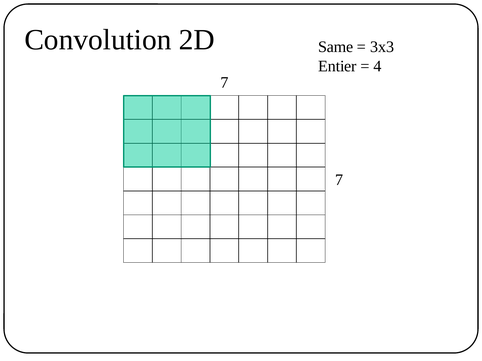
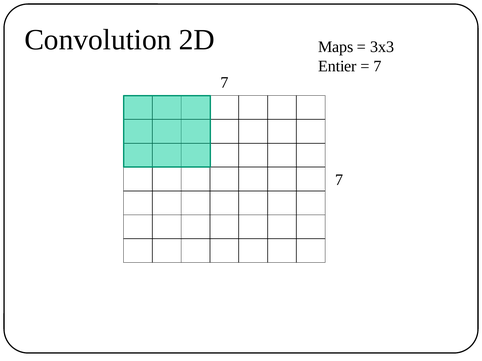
Same: Same -> Maps (336, 47)
4: 4 -> 7 (378, 66)
